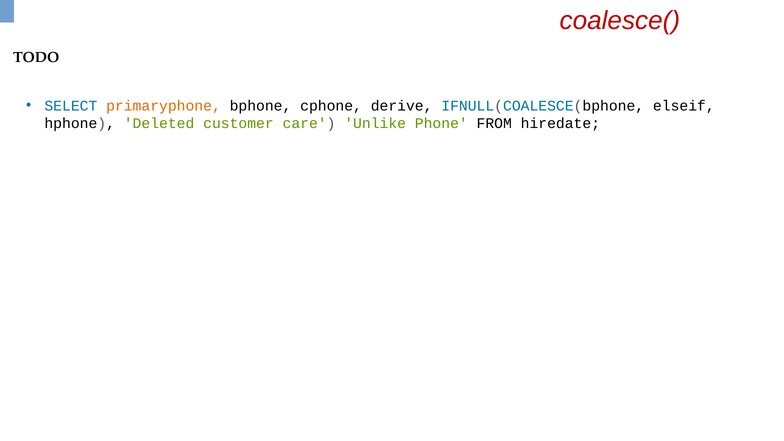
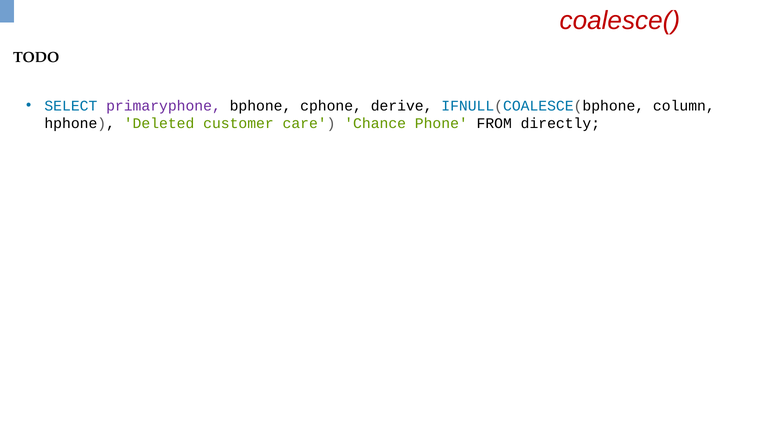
primaryphone colour: orange -> purple (163, 106)
elseif: elseif -> column (684, 106)
Unlike: Unlike -> Chance (375, 124)
hiredate: hiredate -> directly (560, 124)
